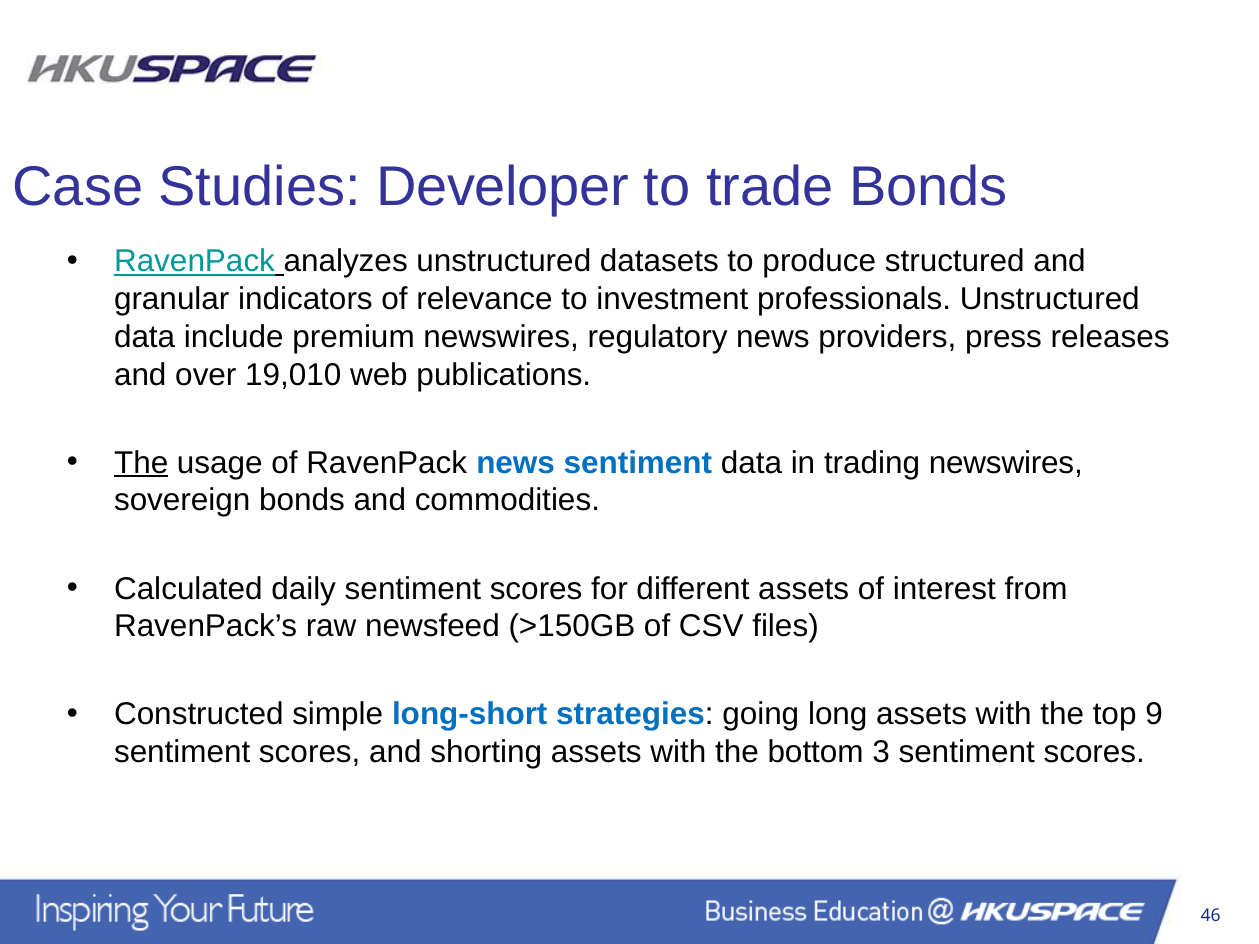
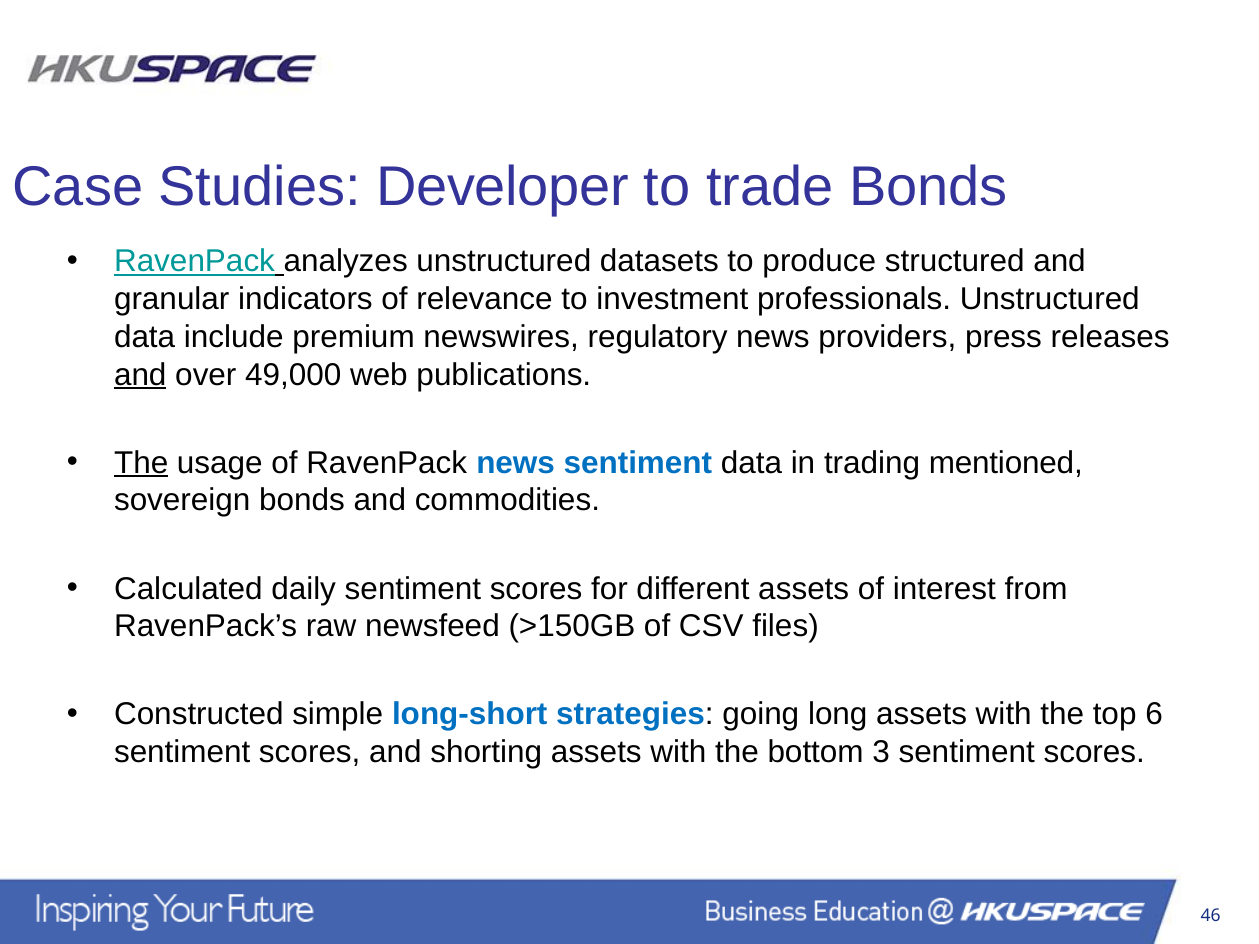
and underline: none -> present (140, 375)
19,010: 19,010 -> 49,000 (293, 375)
trading newswires: newswires -> mentioned (1006, 463)
9: 9 -> 6 (1154, 715)
